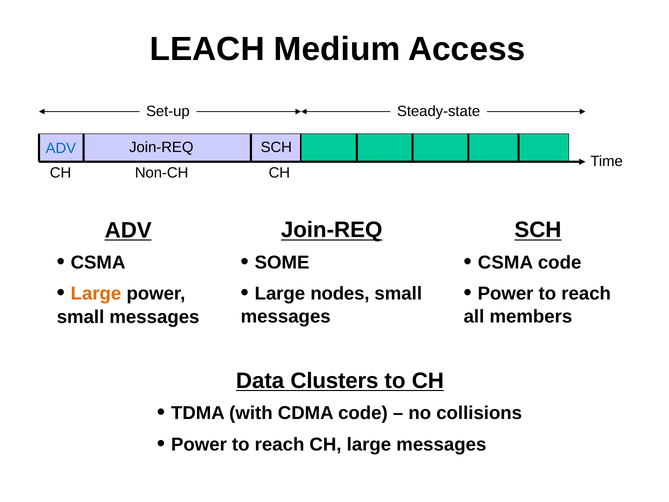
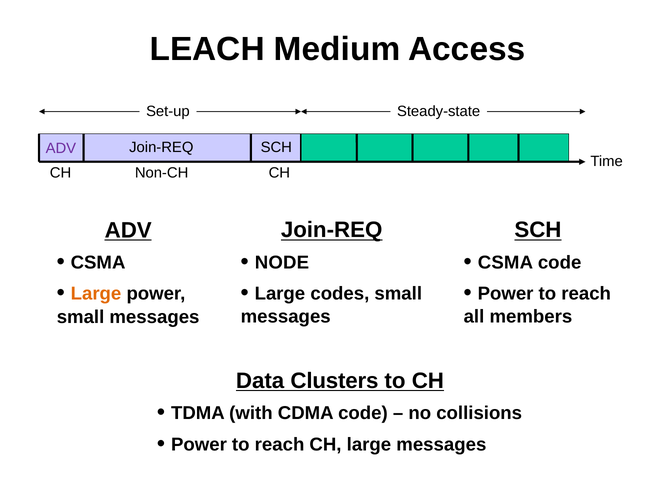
ADV colour: blue -> purple (61, 148)
SOME: SOME -> NODE (282, 262)
nodes: nodes -> codes (340, 294)
